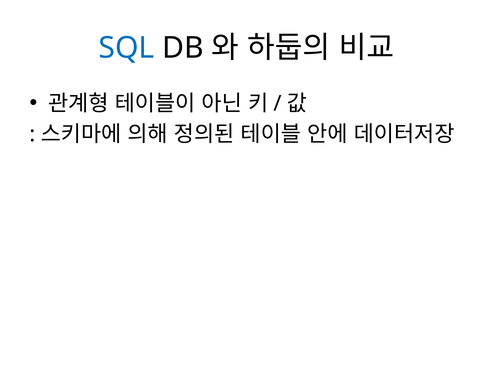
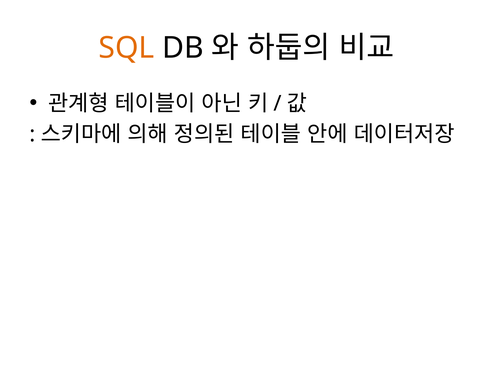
SQL colour: blue -> orange (126, 48)
